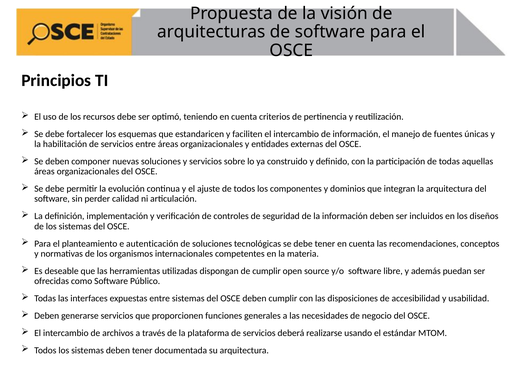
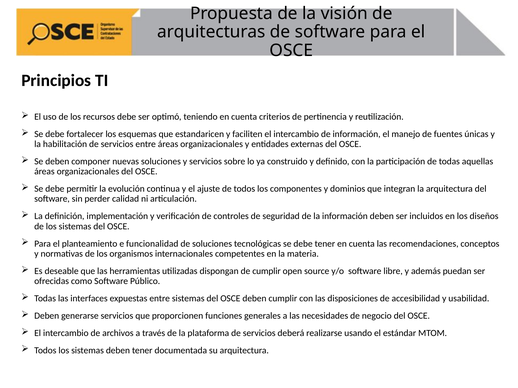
autenticación: autenticación -> funcionalidad (152, 244)
